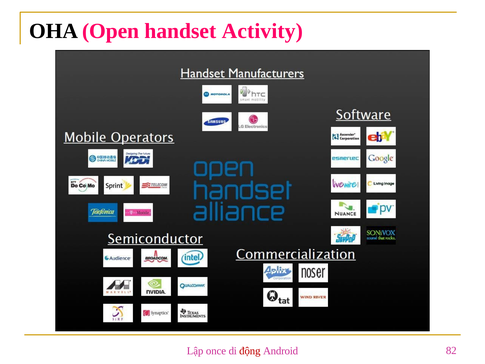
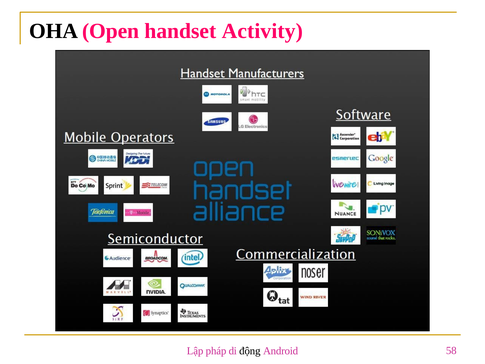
once: once -> pháp (216, 351)
động colour: red -> black (250, 351)
82: 82 -> 58 (451, 350)
